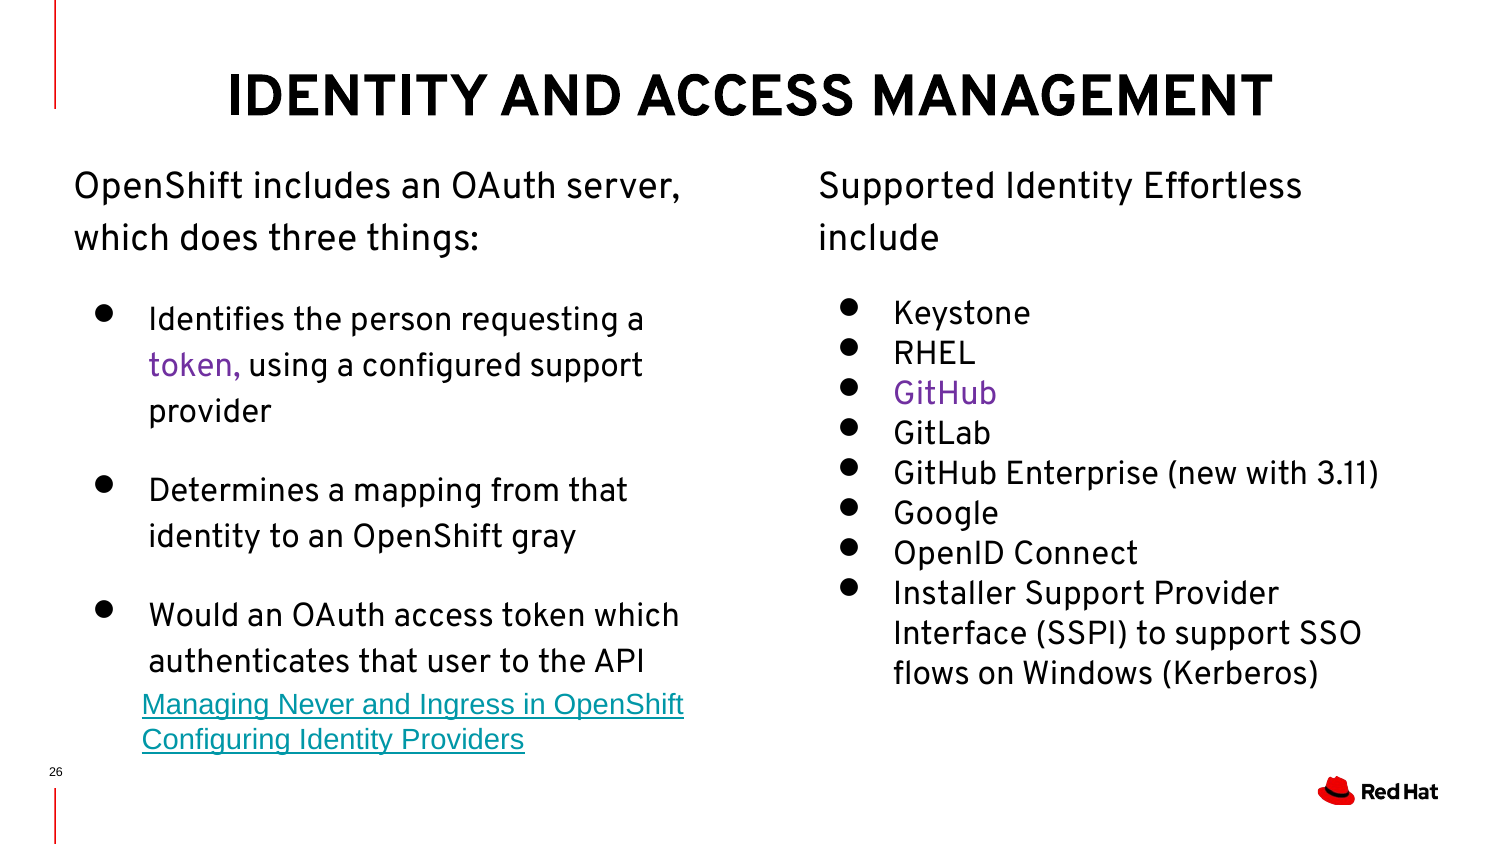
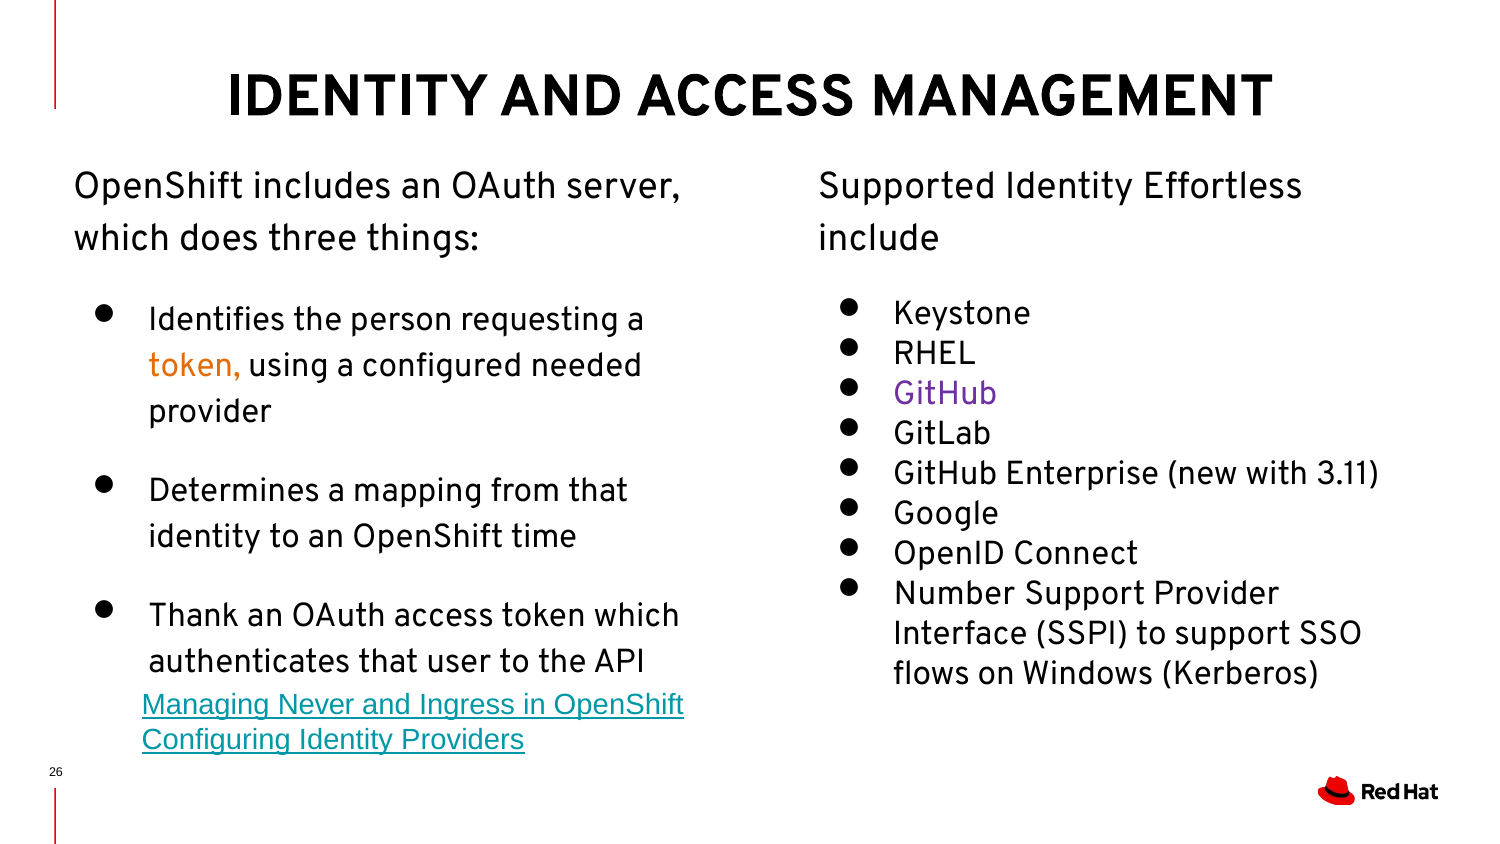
token colour: purple -> orange (194, 365)
configured support: support -> needed (586, 365)
gray: gray -> time (544, 536)
Installer: Installer -> Number (955, 593)
Would: Would -> Thank (194, 616)
